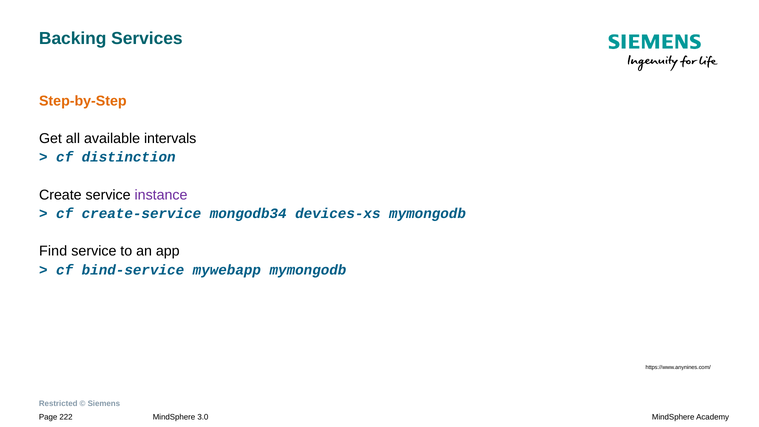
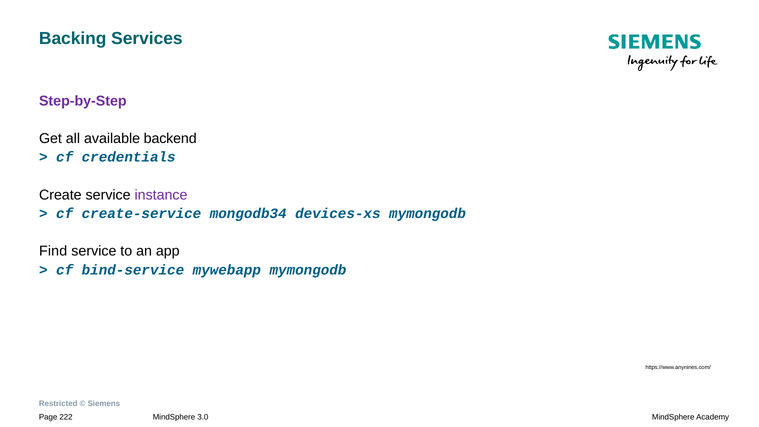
Step-by-Step colour: orange -> purple (83, 101)
intervals: intervals -> backend (170, 138)
distinction: distinction -> credentials (129, 157)
